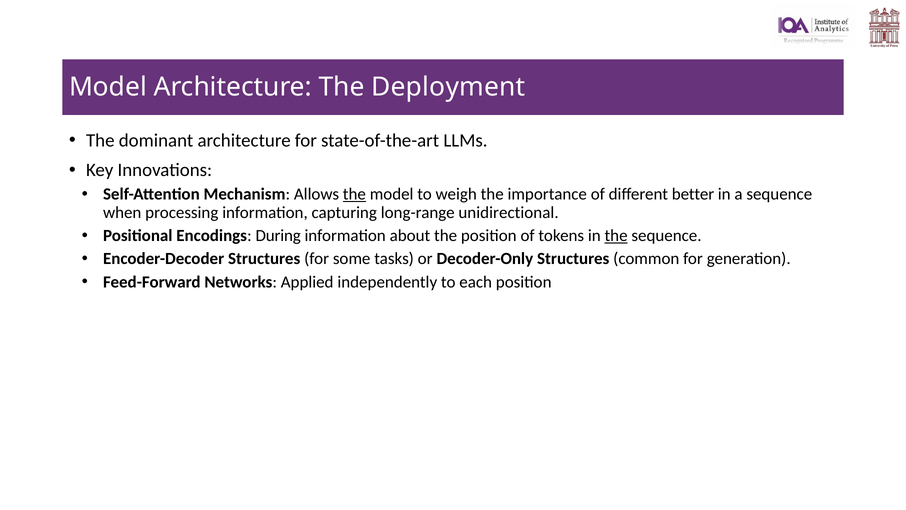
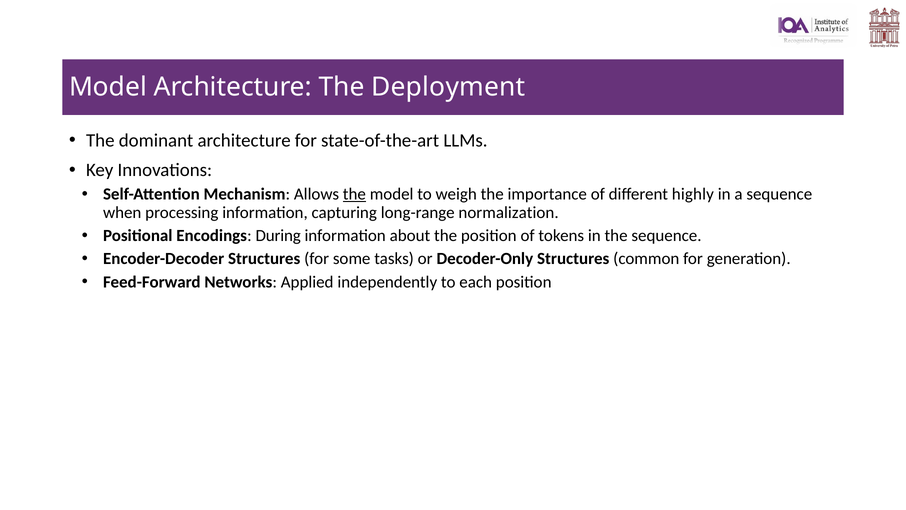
better: better -> highly (693, 194)
unidirectional: unidirectional -> normalization (509, 213)
the underline: present -> none (616, 236)
